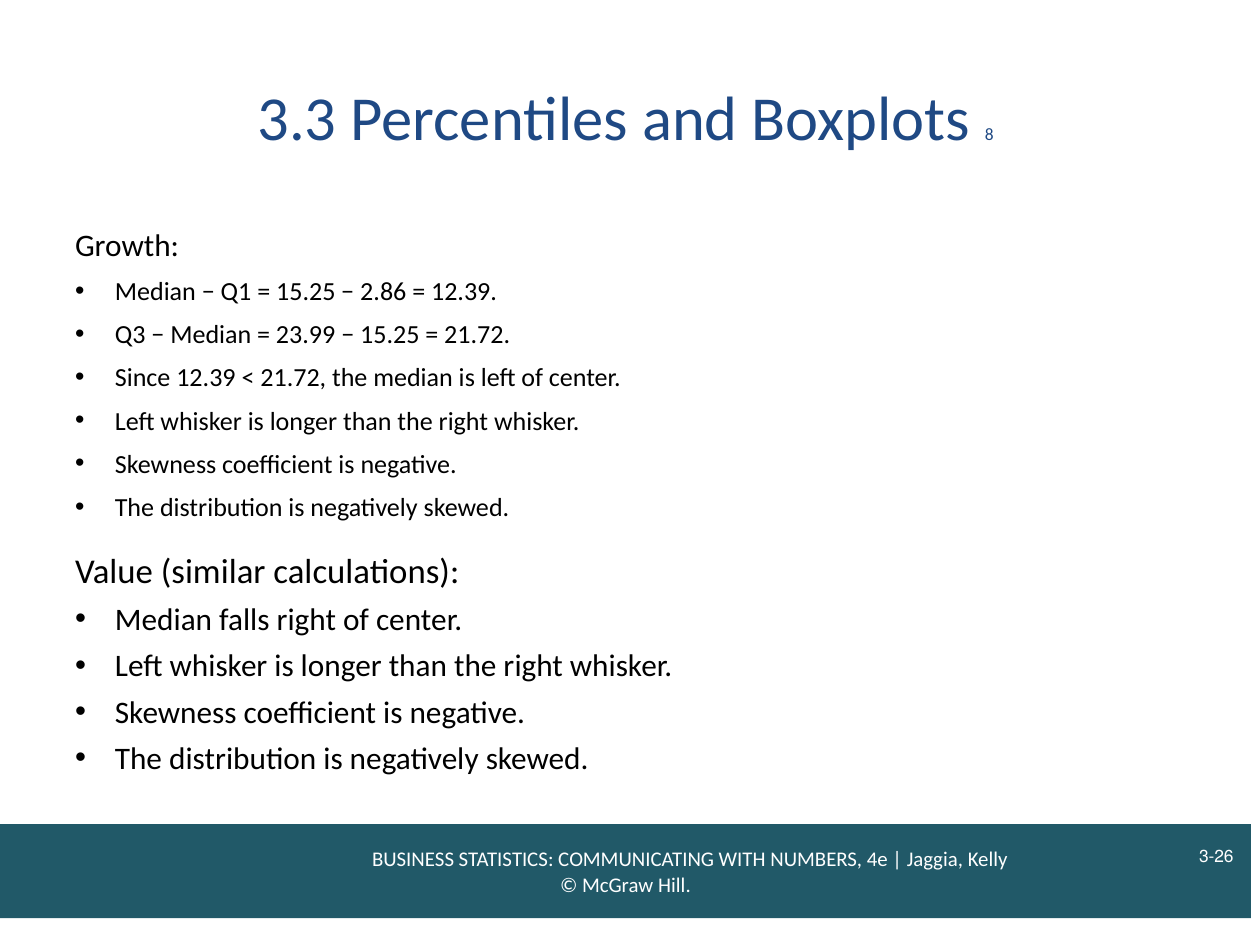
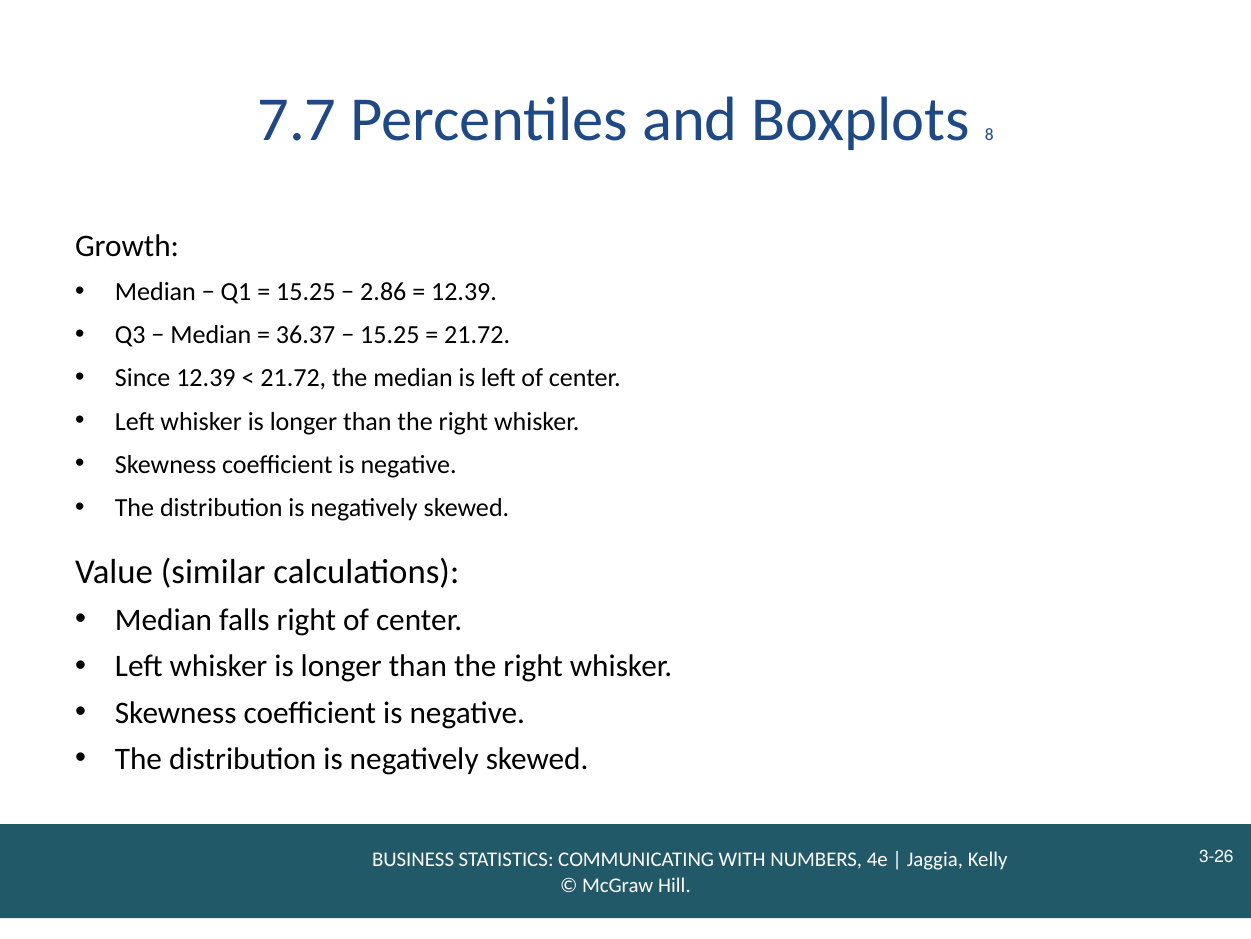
3.3: 3.3 -> 7.7 (297, 120)
23.99: 23.99 -> 36.37 (306, 335)
